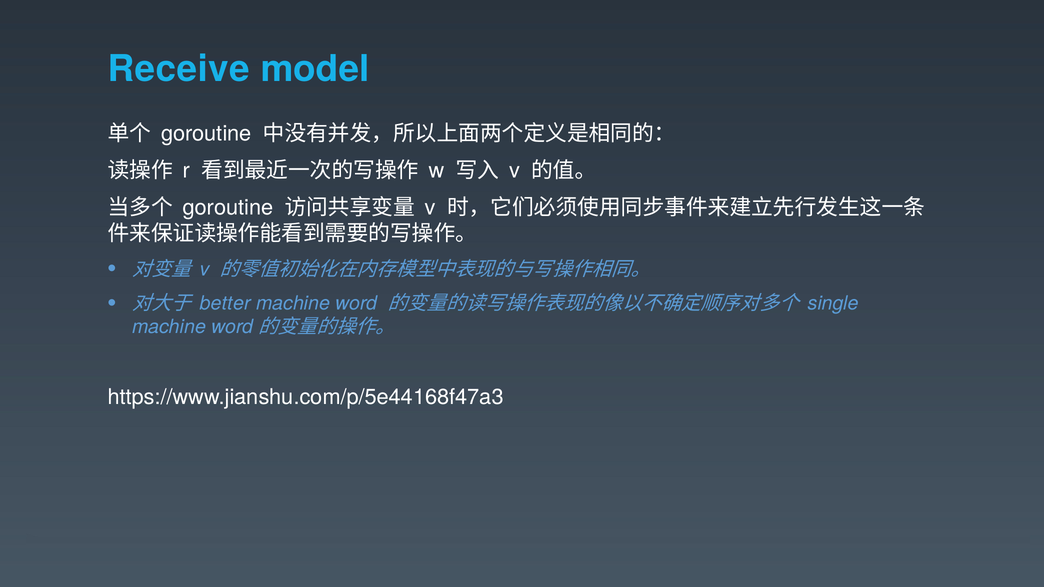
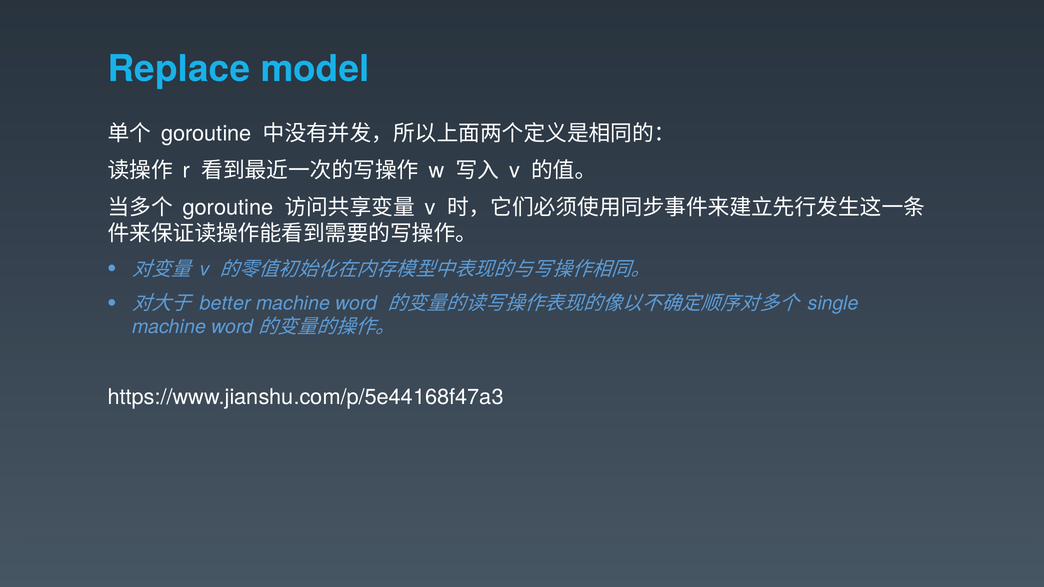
Receive: Receive -> Replace (179, 69)
